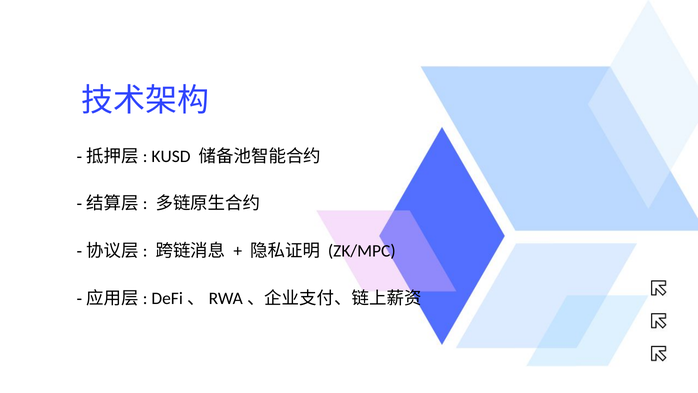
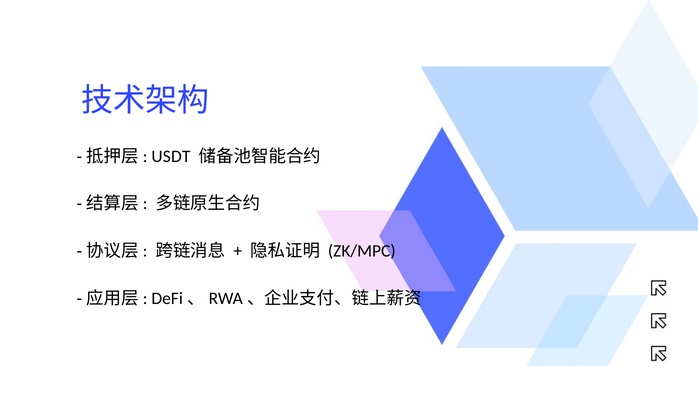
KUSD: KUSD -> USDT (171, 156)
